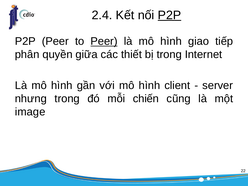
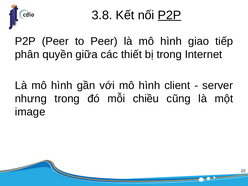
2.4: 2.4 -> 3.8 (102, 15)
Peer underline: present -> none (104, 41)
chiến: chiến -> chiều (146, 99)
